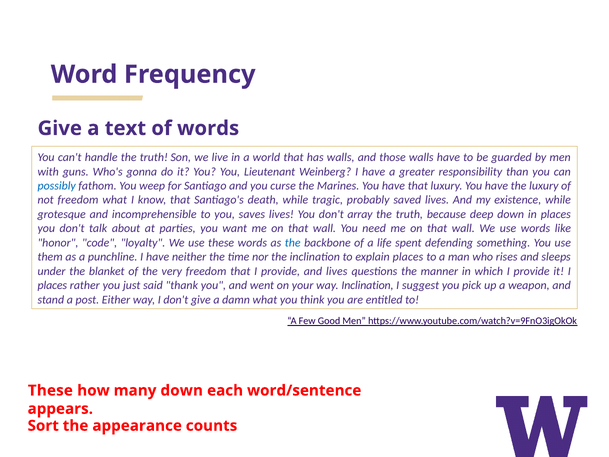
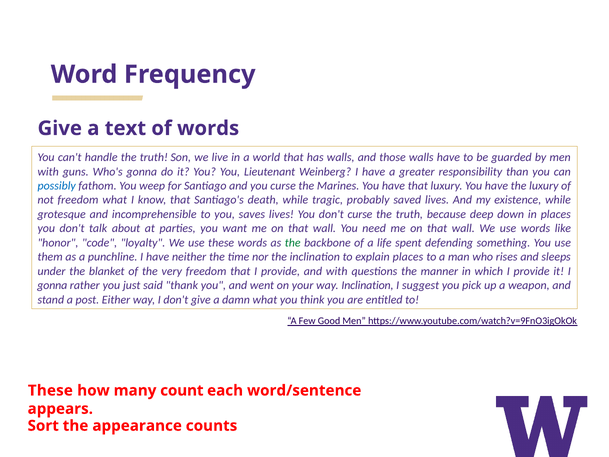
don't array: array -> curse (360, 214)
the colour: blue -> green (293, 243)
and lives: lives -> with (337, 271)
places: places -> gonna (52, 285)
many down: down -> count (182, 390)
